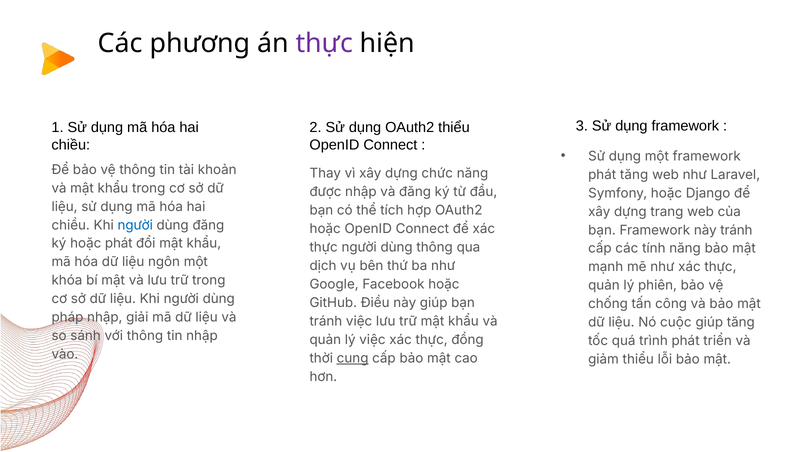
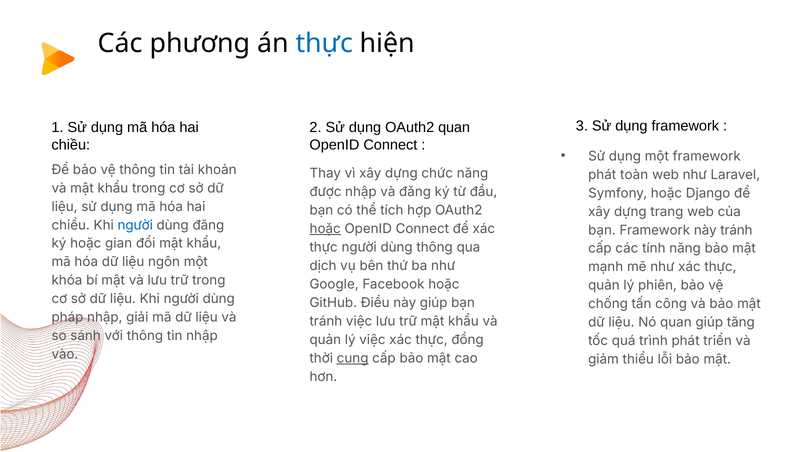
thực colour: purple -> blue (324, 43)
OAuth2 thiểu: thiểu -> quan (454, 127)
phát tăng: tăng -> toàn (634, 175)
hoặc underline: none -> present (325, 229)
hoặc phát: phát -> gian (119, 244)
Nó cuộc: cuộc -> quan (676, 323)
